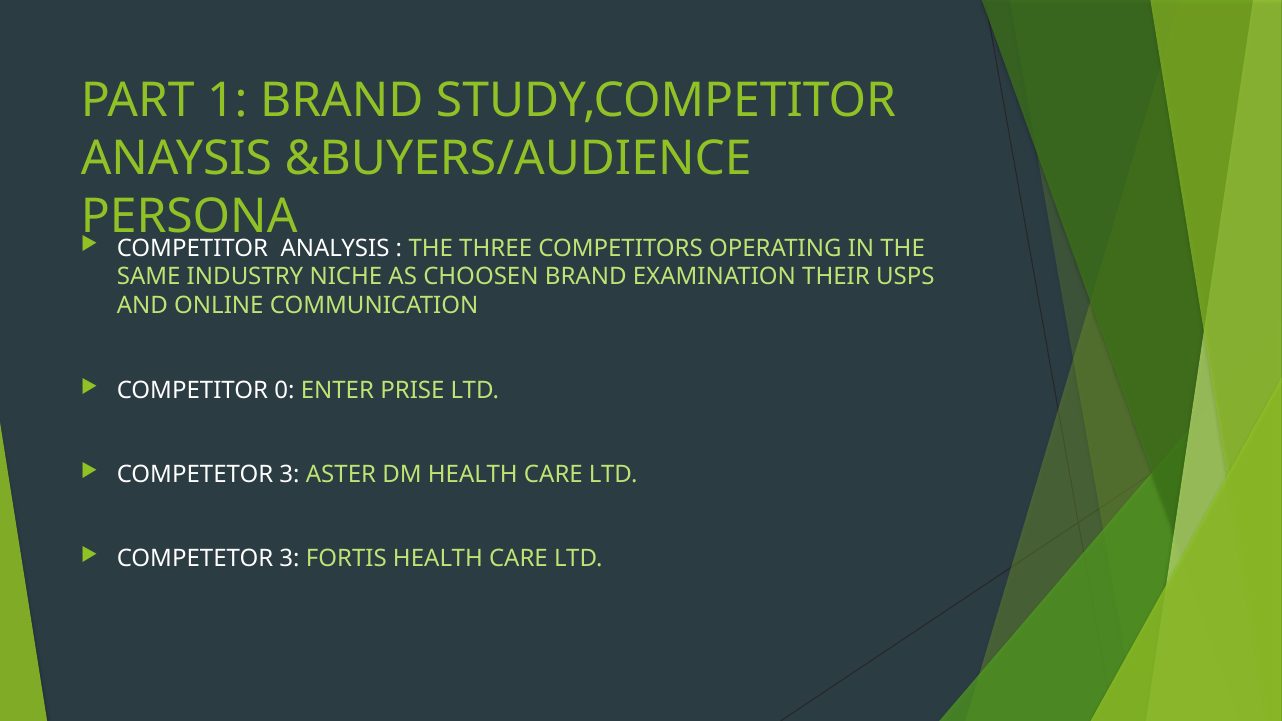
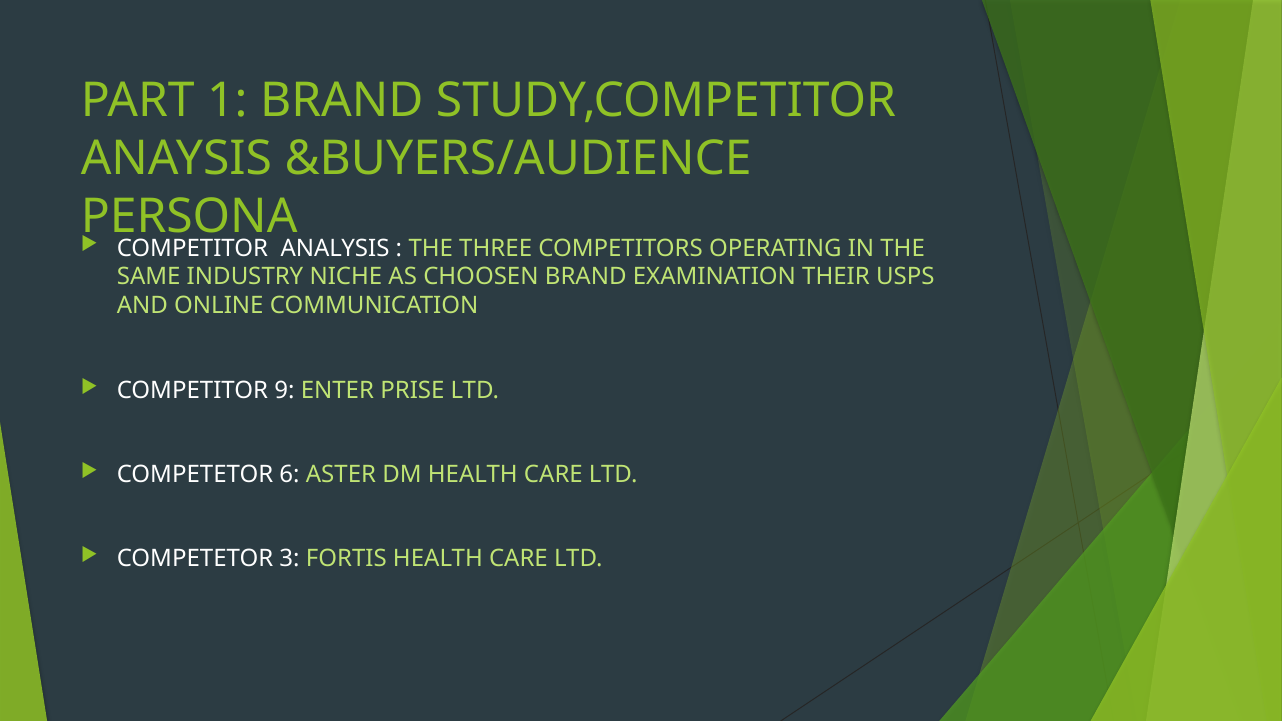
0: 0 -> 9 (284, 390)
3: 3 -> 6 (290, 475)
